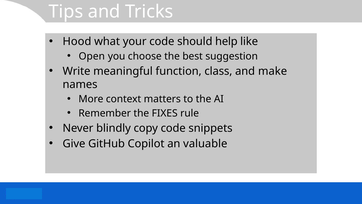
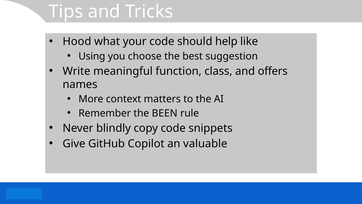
Open: Open -> Using (92, 56)
make: make -> offers (273, 71)
FIXES: FIXES -> BEEN (165, 113)
